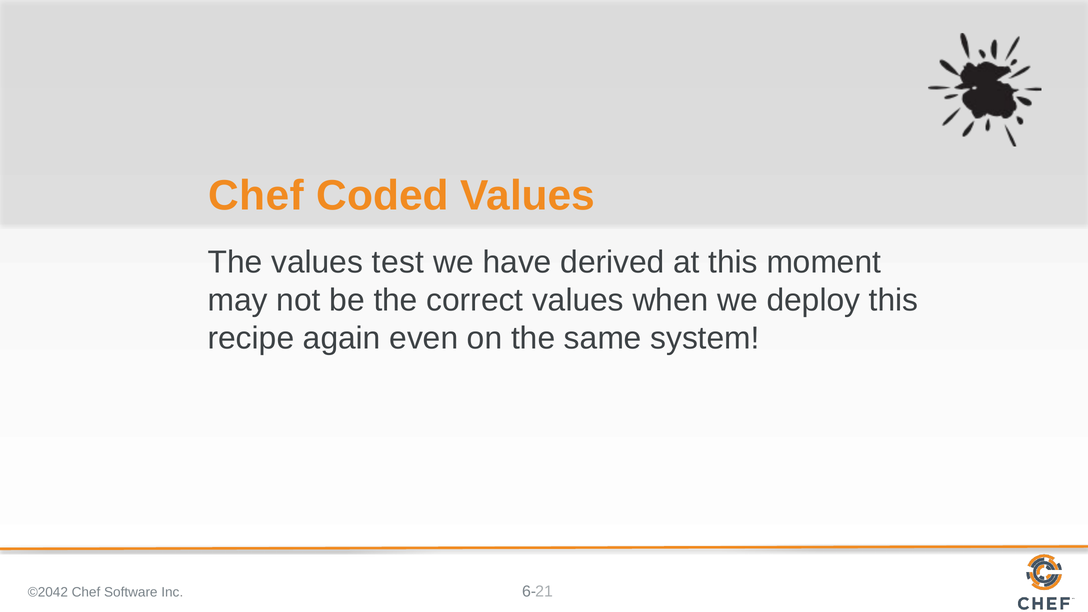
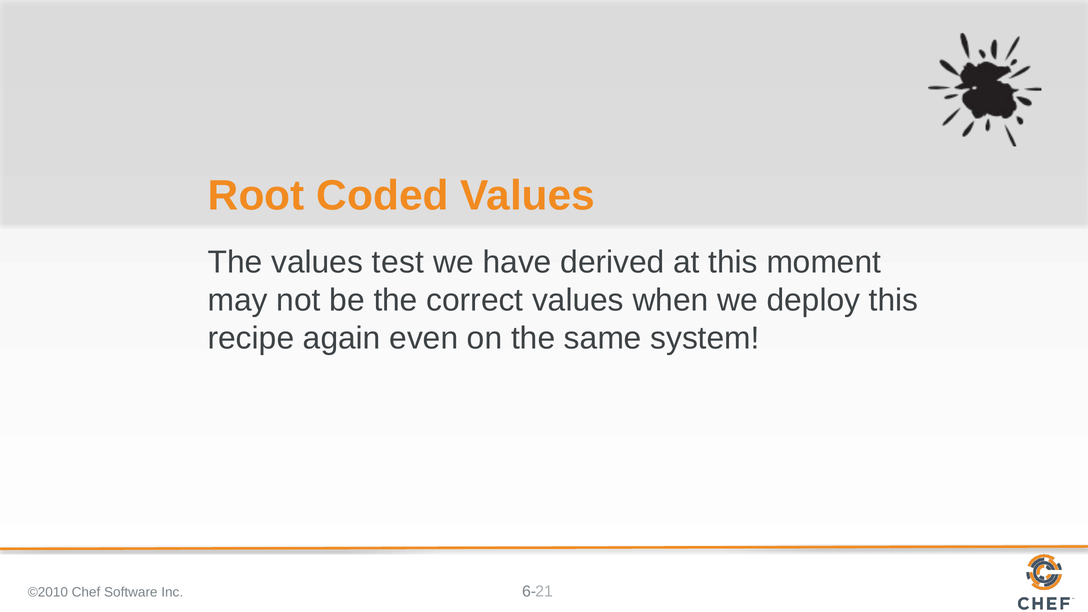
Chef: Chef -> Root (256, 196)
©2042: ©2042 -> ©2010 (48, 592)
